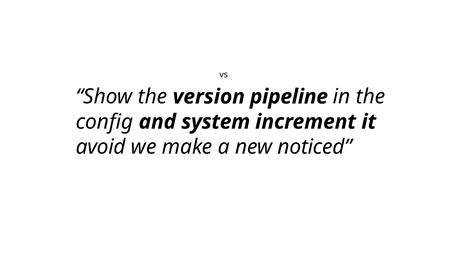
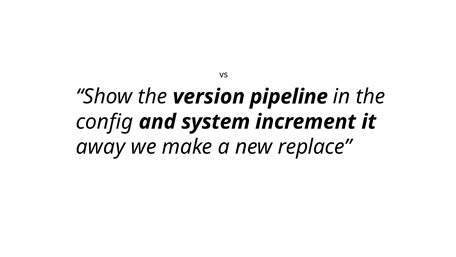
avoid: avoid -> away (101, 147)
noticed: noticed -> replace (315, 147)
